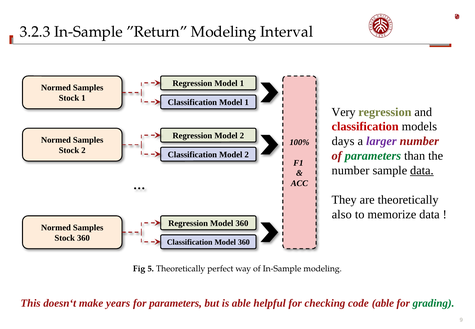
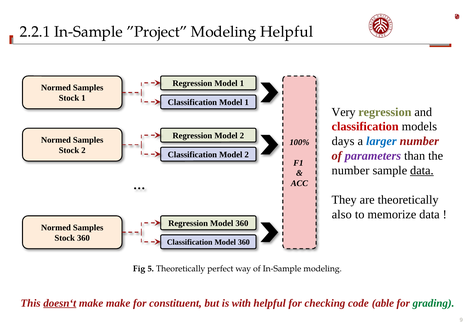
3.2.3: 3.2.3 -> 2.2.1 (35, 32)
”Return: ”Return -> ”Project (157, 32)
Modeling Interval: Interval -> Helpful (287, 32)
larger colour: purple -> blue (381, 141)
parameters colour: green -> purple (373, 156)
doesn‘t underline: none -> present (60, 303)
make years: years -> make (118, 303)
for parameters: parameters -> constituent (175, 303)
is able: able -> with (241, 303)
